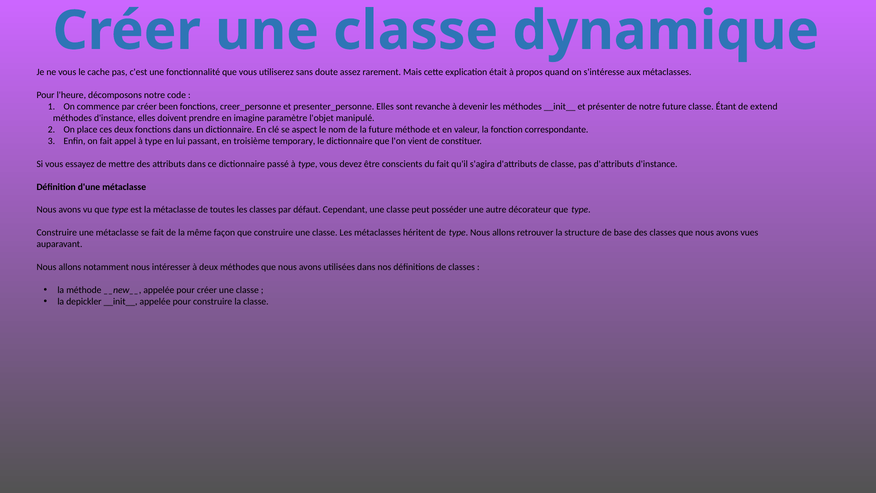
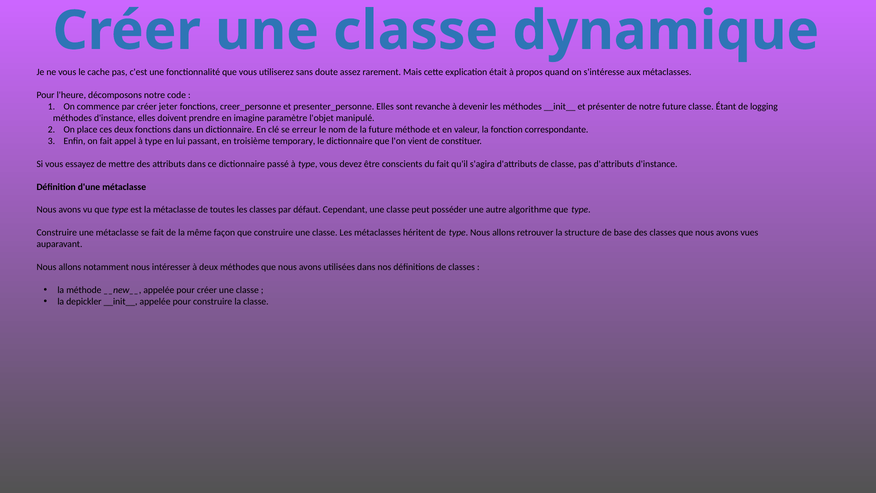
been: been -> jeter (168, 106)
extend: extend -> logging (764, 106)
aspect: aspect -> erreur (304, 129)
décorateur: décorateur -> algorithme (530, 210)
